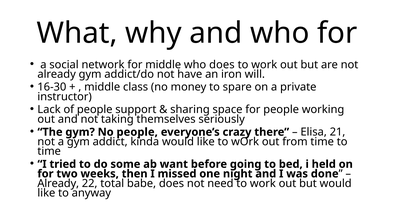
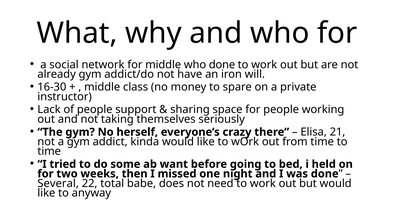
who does: does -> done (222, 64)
No people: people -> herself (137, 132)
Already: Already -> Several (58, 183)
